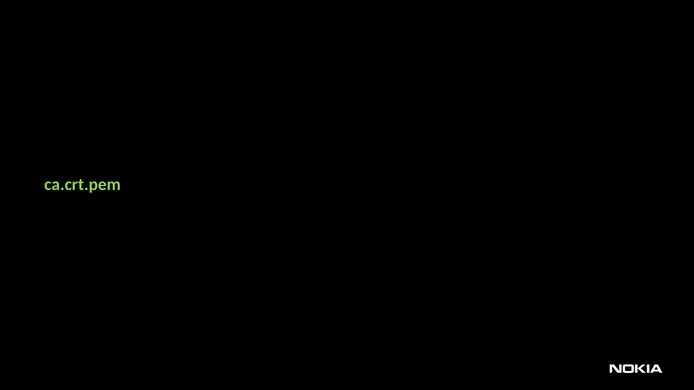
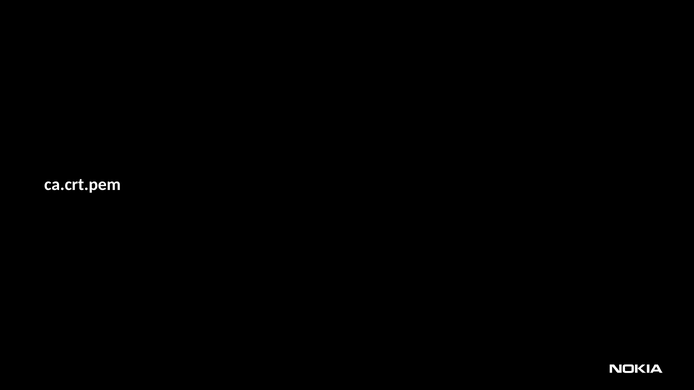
ca.crt.pem colour: light green -> white (82, 185)
